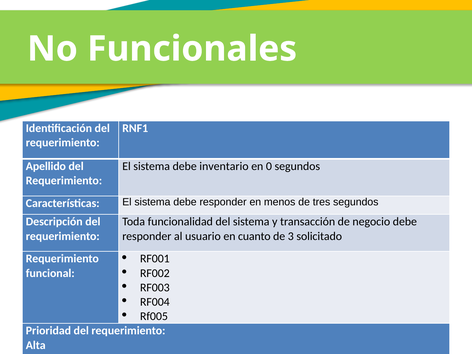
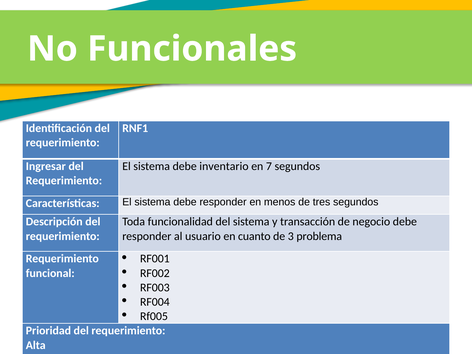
Apellido: Apellido -> Ingresar (46, 166)
0: 0 -> 7 (269, 166)
solicitado: solicitado -> problema (319, 236)
